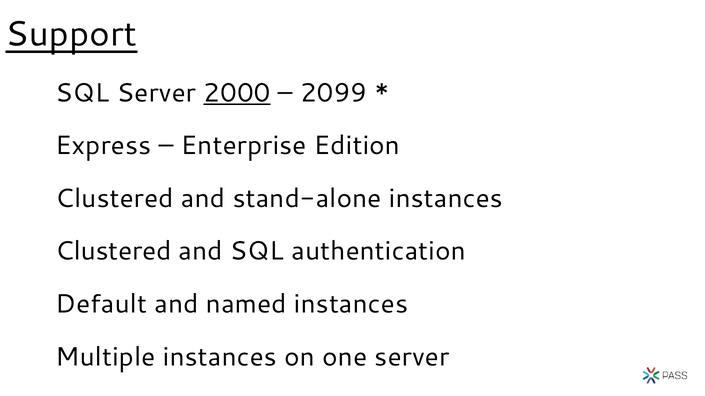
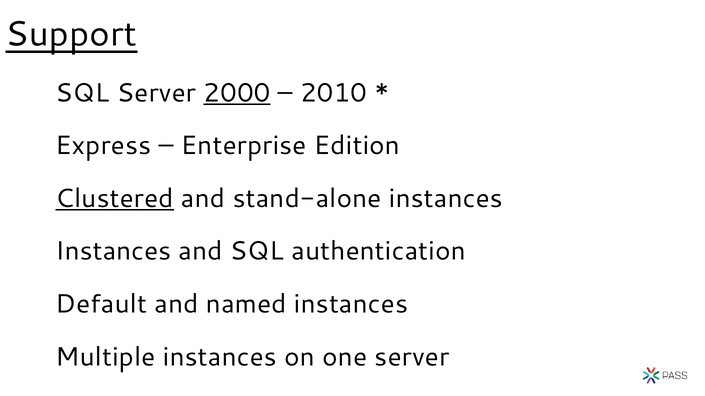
2099: 2099 -> 2010 (334, 93)
Clustered underline: none -> present (115, 199)
Clustered: Clustered -> Instances (113, 252)
